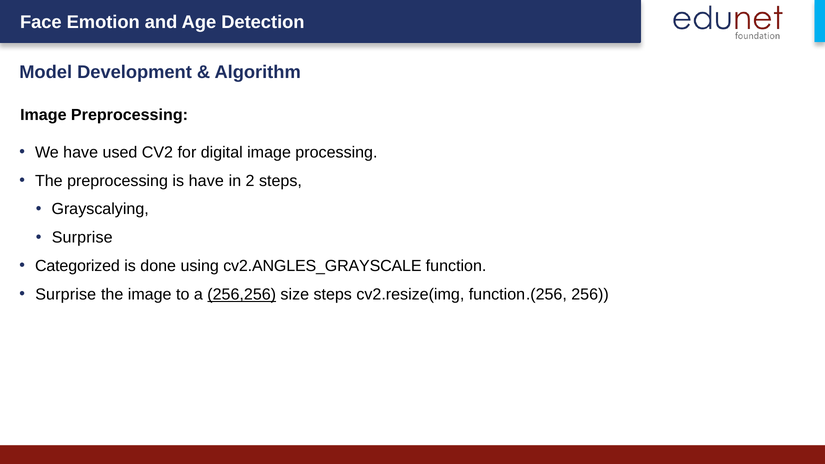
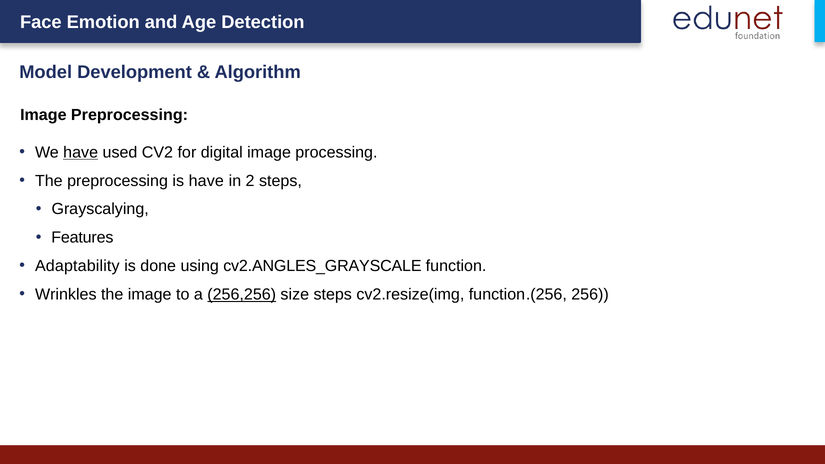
have underline: none -> present (81, 152)
Surprise: Surprise -> Features (82, 238)
Categorized: Categorized -> Adaptability (77, 266)
Surprise: Surprise -> Wrinkles (66, 294)
